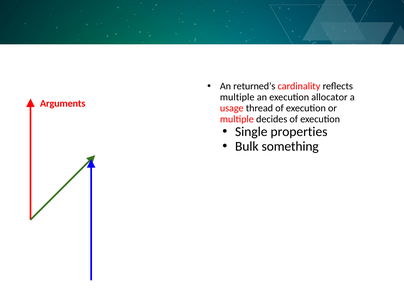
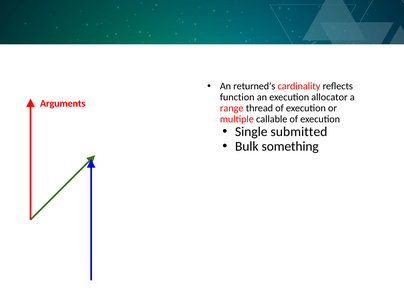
multiple: multiple -> function (237, 97)
usage: usage -> range (232, 108)
decides: decides -> callable (272, 119)
properties: properties -> submitted (299, 132)
